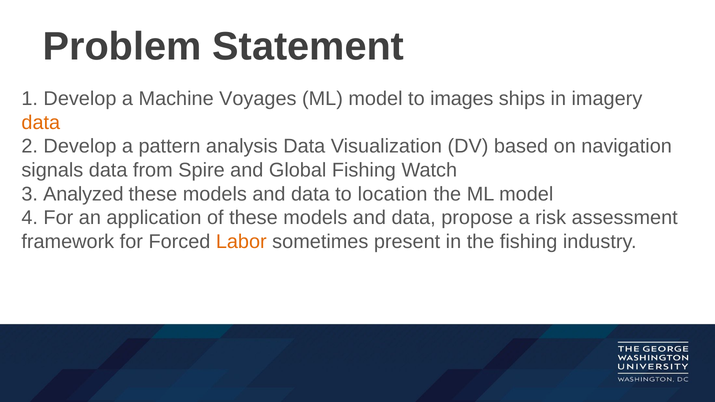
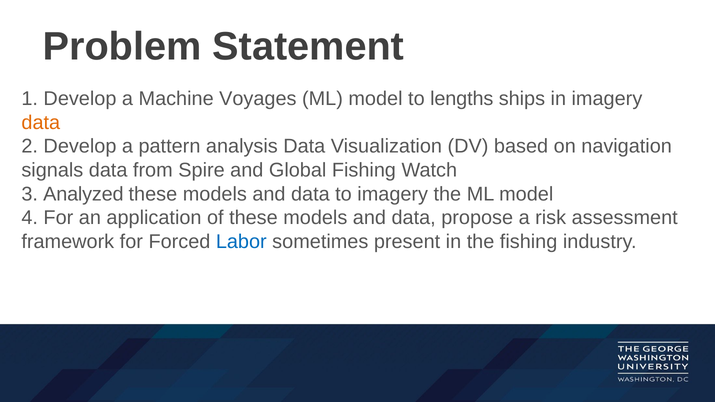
images: images -> lengths (462, 99)
to location: location -> imagery (393, 194)
Labor colour: orange -> blue (241, 242)
